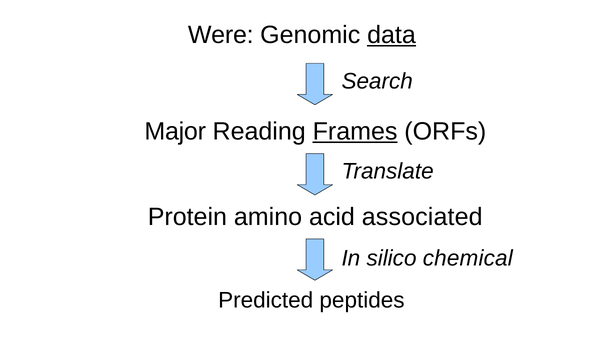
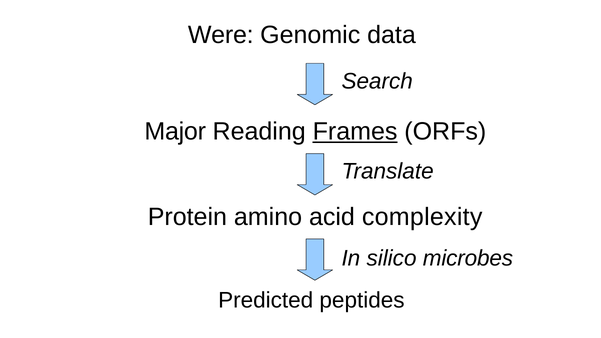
data underline: present -> none (392, 35)
associated: associated -> complexity (422, 217)
chemical: chemical -> microbes (468, 258)
